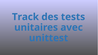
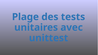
Track: Track -> Plage (25, 17)
